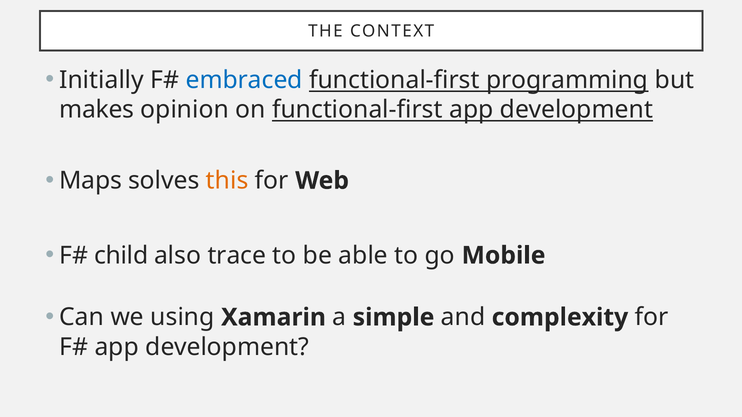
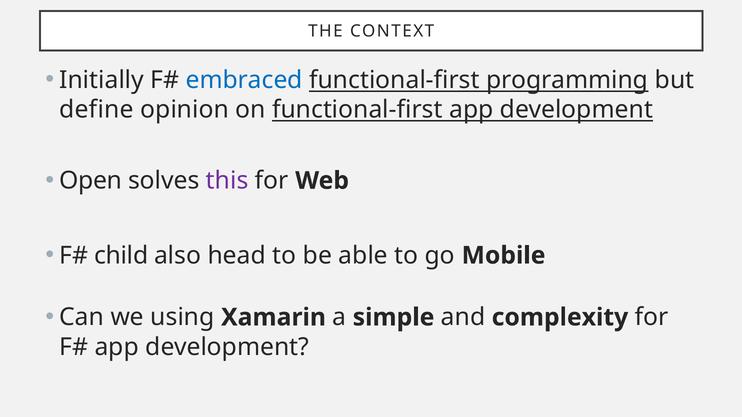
makes: makes -> define (96, 110)
Maps: Maps -> Open (91, 181)
this colour: orange -> purple (227, 181)
trace: trace -> head (237, 256)
